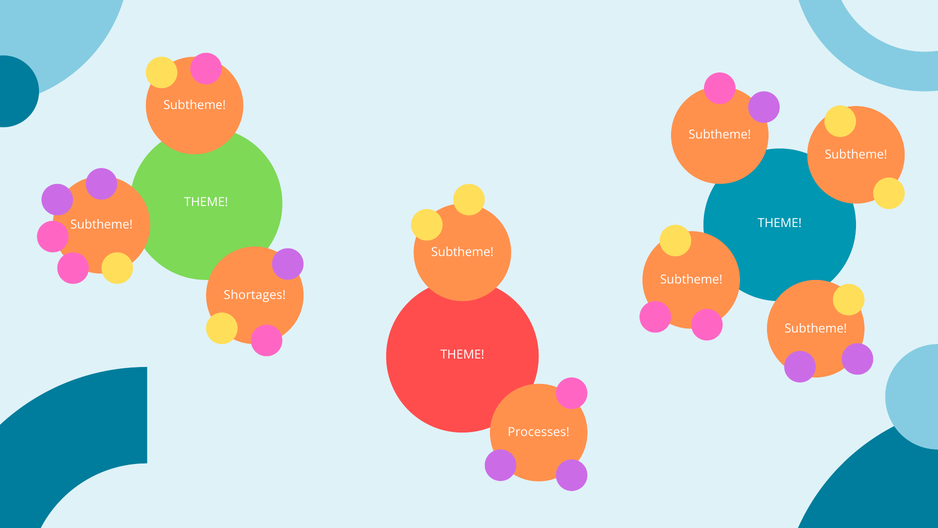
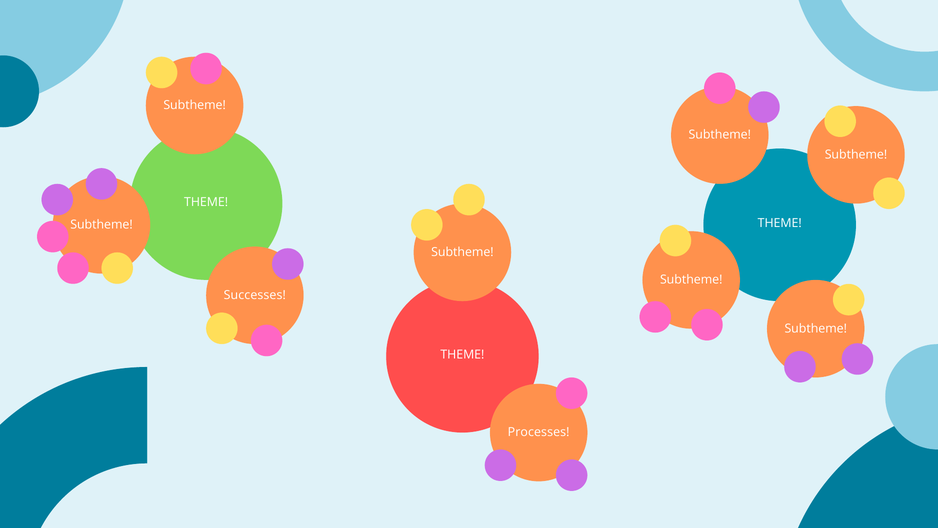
Shortages: Shortages -> Successes (255, 295)
